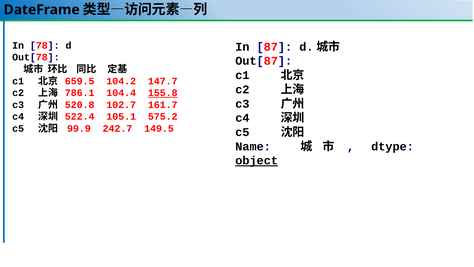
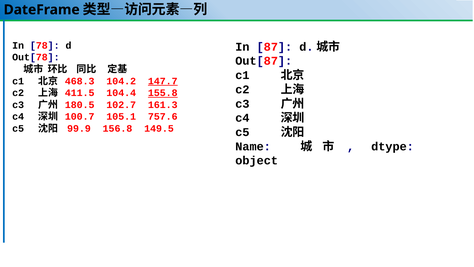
659.5: 659.5 -> 468.3 (80, 81)
147.7 underline: none -> present (163, 81)
786.1: 786.1 -> 411.5 (80, 93)
520.8: 520.8 -> 180.5 (80, 105)
161.7: 161.7 -> 161.3 (163, 105)
522.4: 522.4 -> 100.7 (80, 117)
575.2: 575.2 -> 757.6 (163, 117)
242.7: 242.7 -> 156.8 (117, 128)
object underline: present -> none (257, 160)
